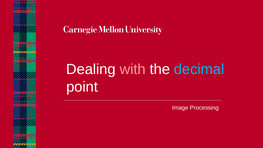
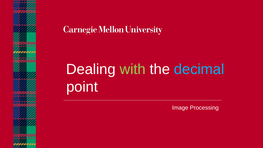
with colour: pink -> light green (133, 69)
